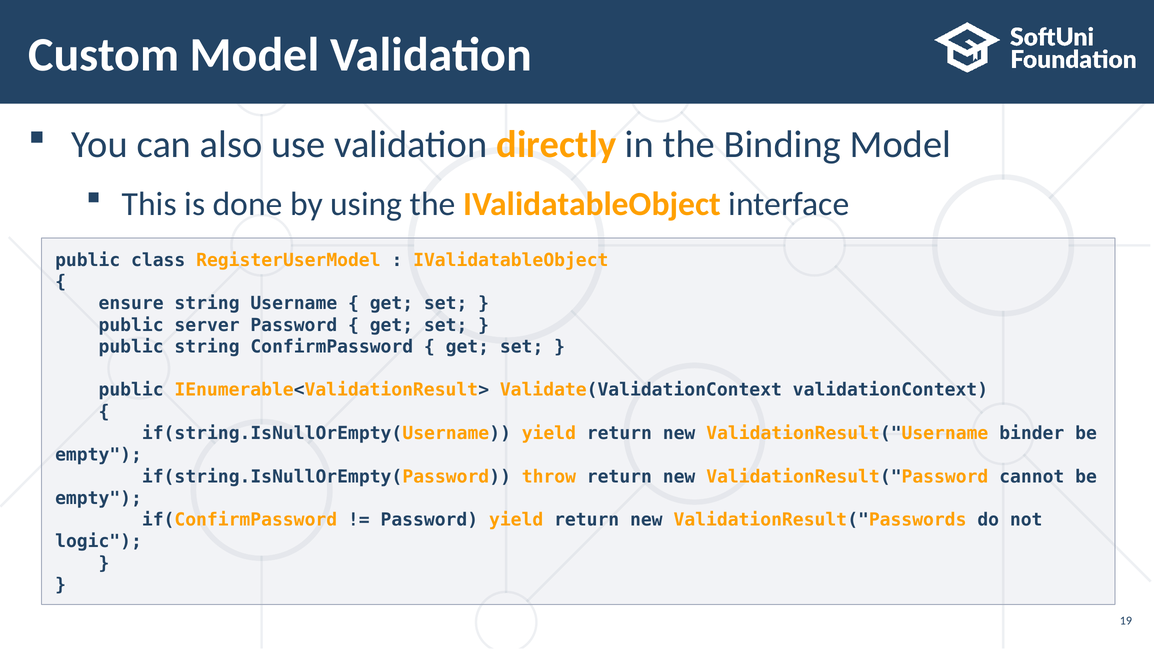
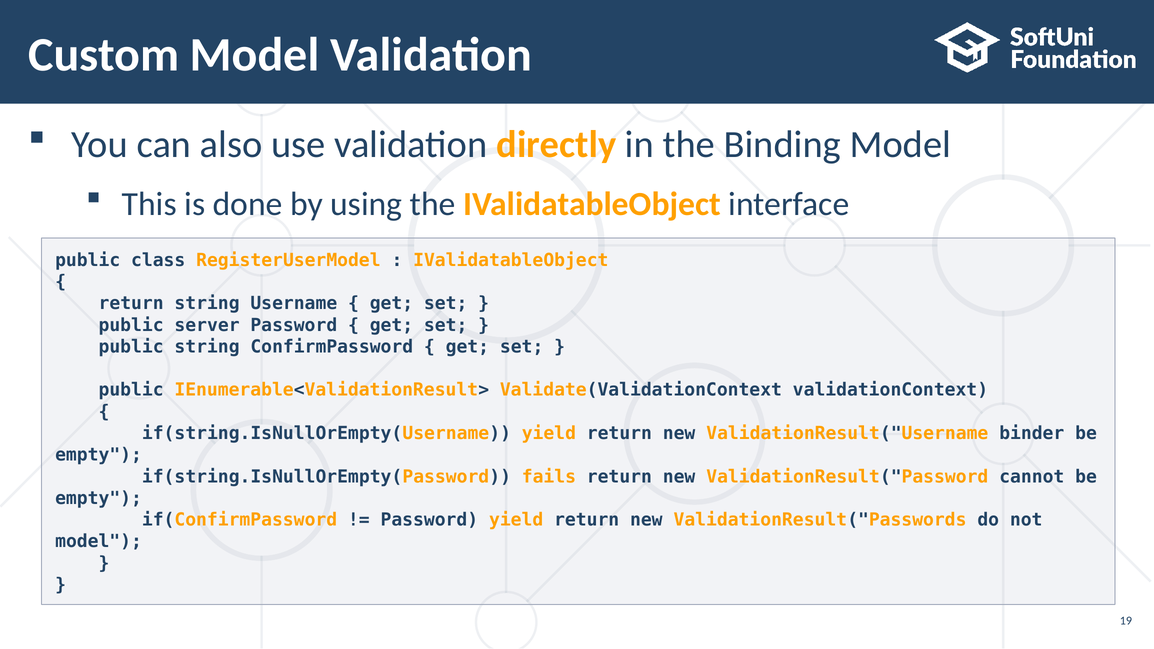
ensure: ensure -> return (131, 304)
throw: throw -> fails (549, 477)
logic: logic -> model (99, 542)
